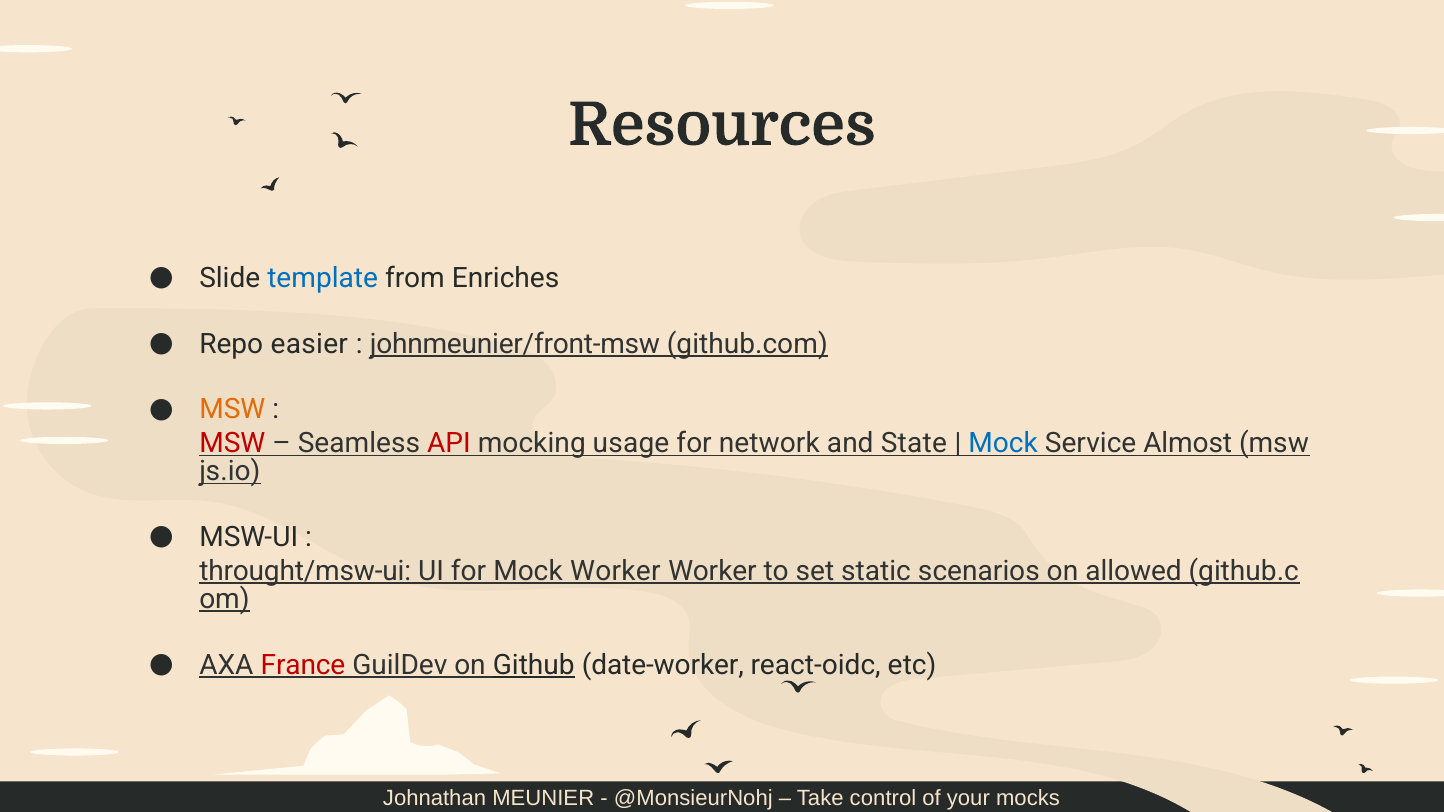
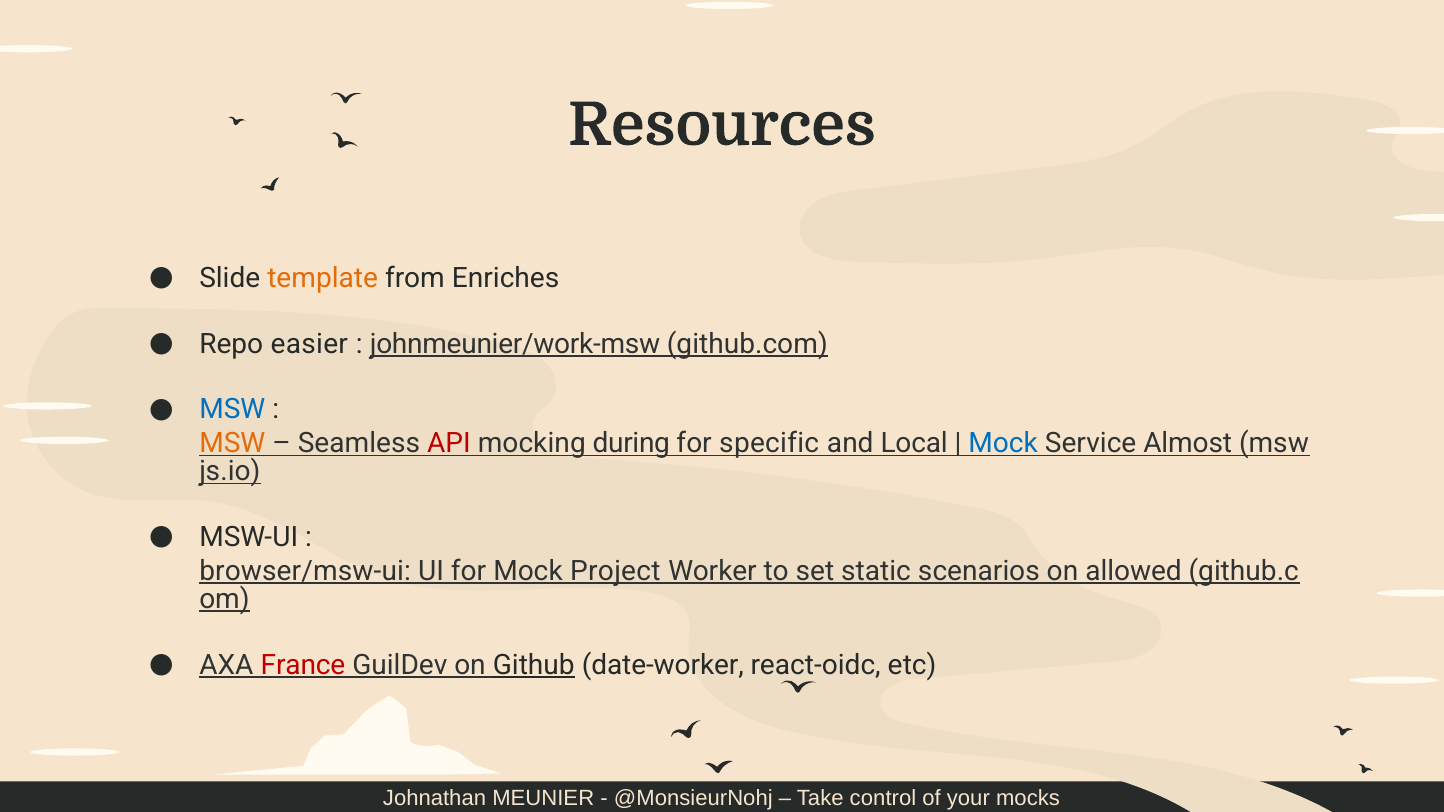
template colour: blue -> orange (323, 278)
johnmeunier/front-msw: johnmeunier/front-msw -> johnmeunier/work-msw (515, 344)
MSW colour: orange -> blue (232, 410)
MSW colour: red -> orange (232, 444)
usage: usage -> during (631, 444)
network: network -> specific (769, 444)
State: State -> Local (914, 444)
throught/msw-ui: throught/msw-ui -> browser/msw-ui (305, 571)
Mock Worker: Worker -> Project (615, 571)
